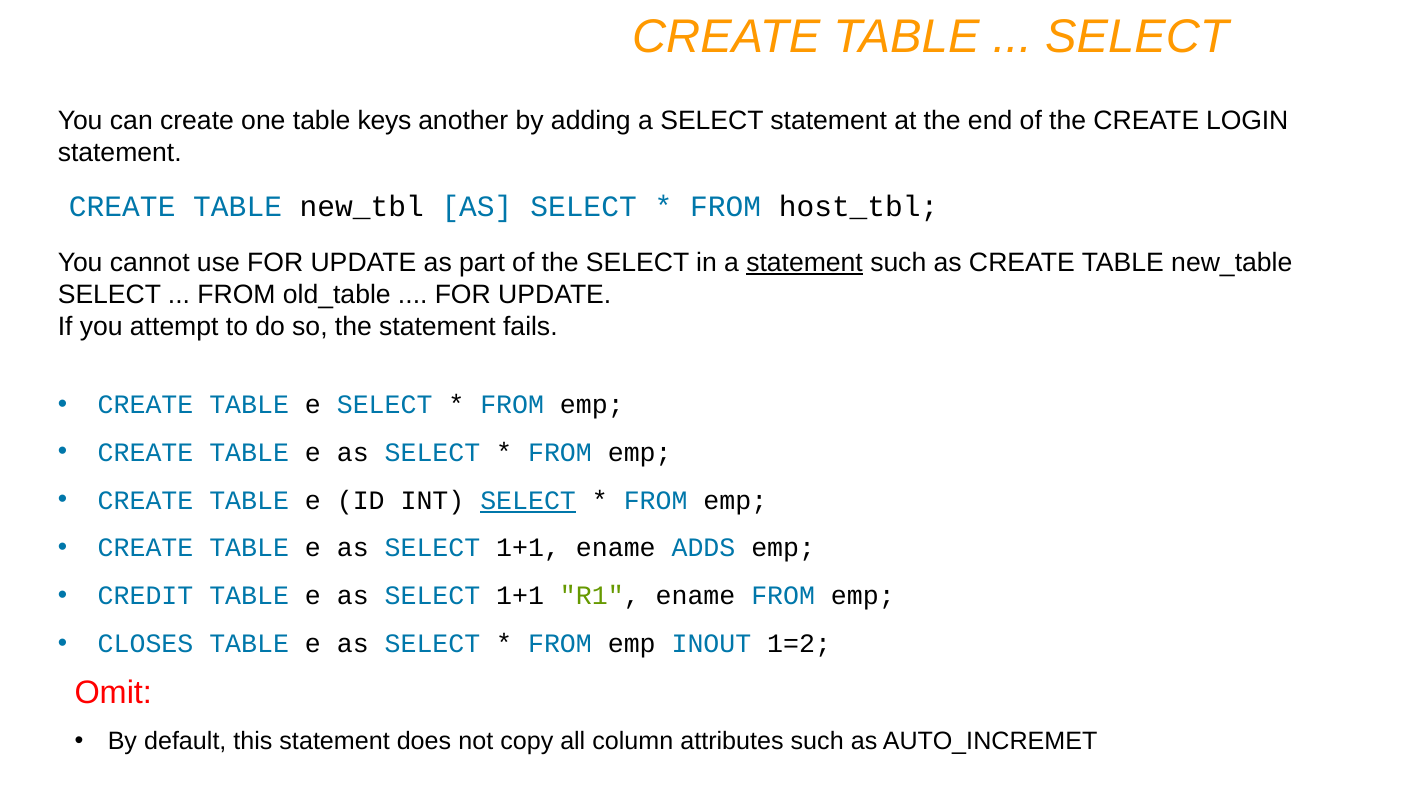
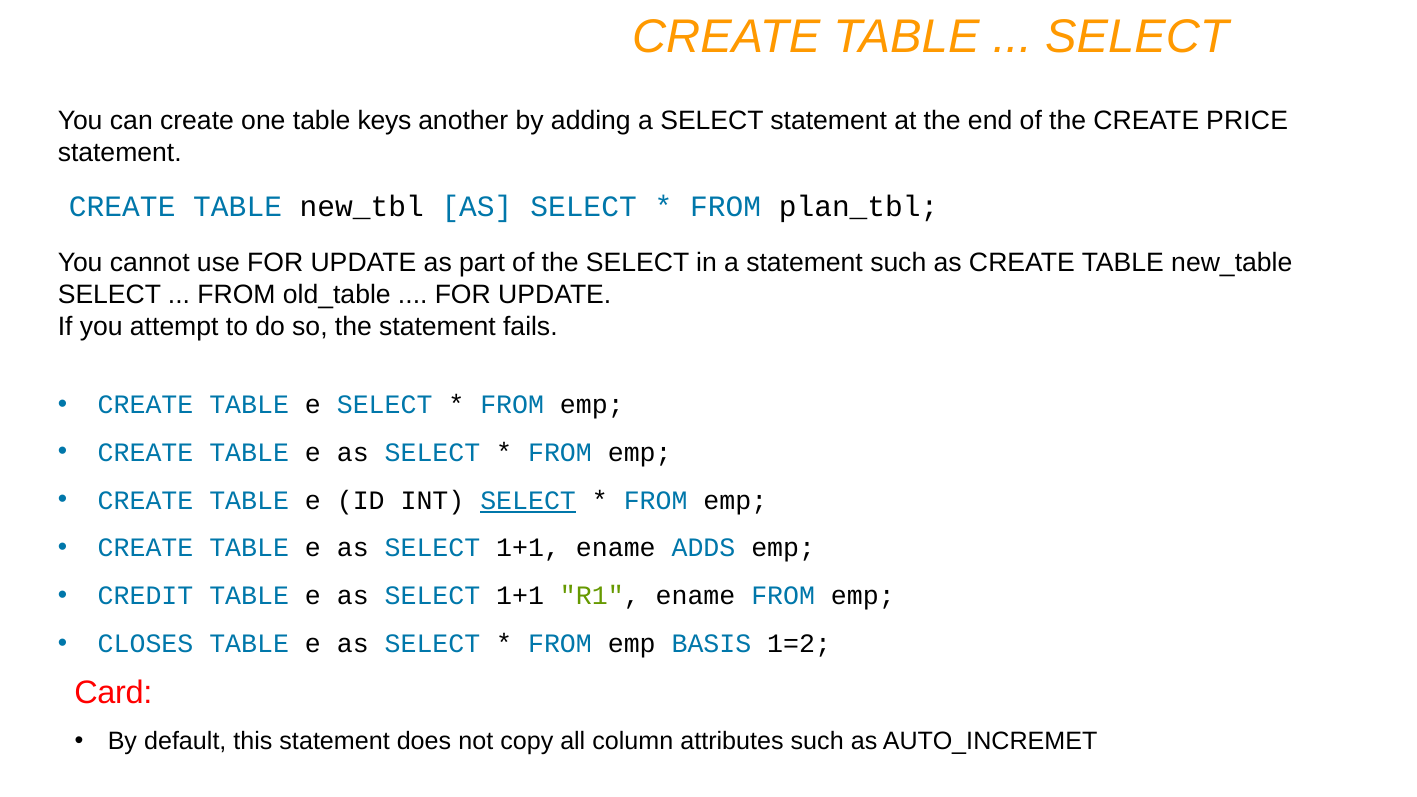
LOGIN: LOGIN -> PRICE (1247, 120)
host_tbl: host_tbl -> plan_tbl (859, 207)
statement underline: present -> none (805, 263)
INOUT: INOUT -> BASIS (711, 644)
Omit: Omit -> Card (113, 693)
